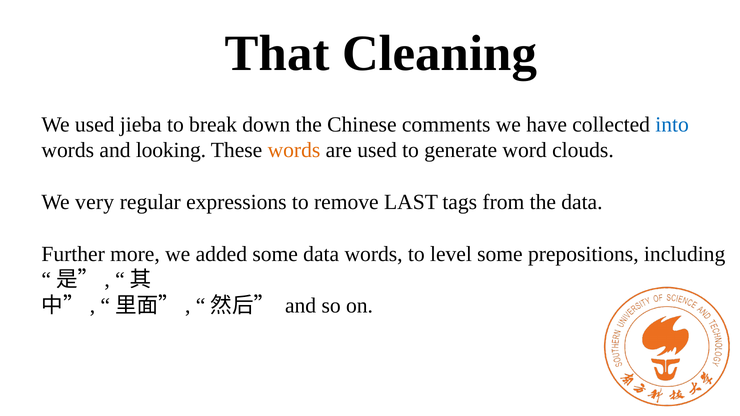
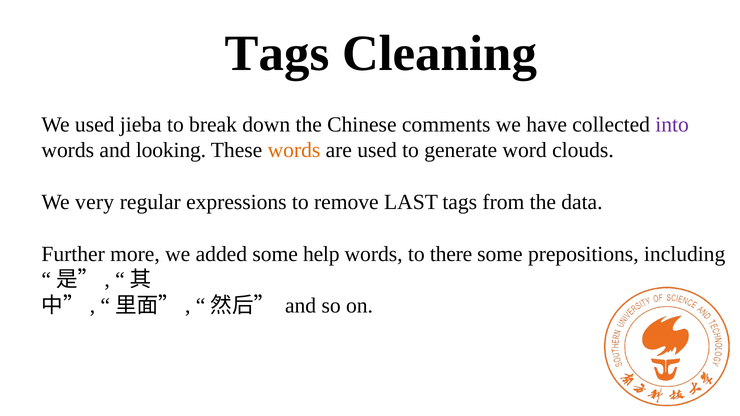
That: That -> Tags (277, 54)
into colour: blue -> purple (672, 125)
some data: data -> help (321, 254)
level: level -> there (451, 254)
